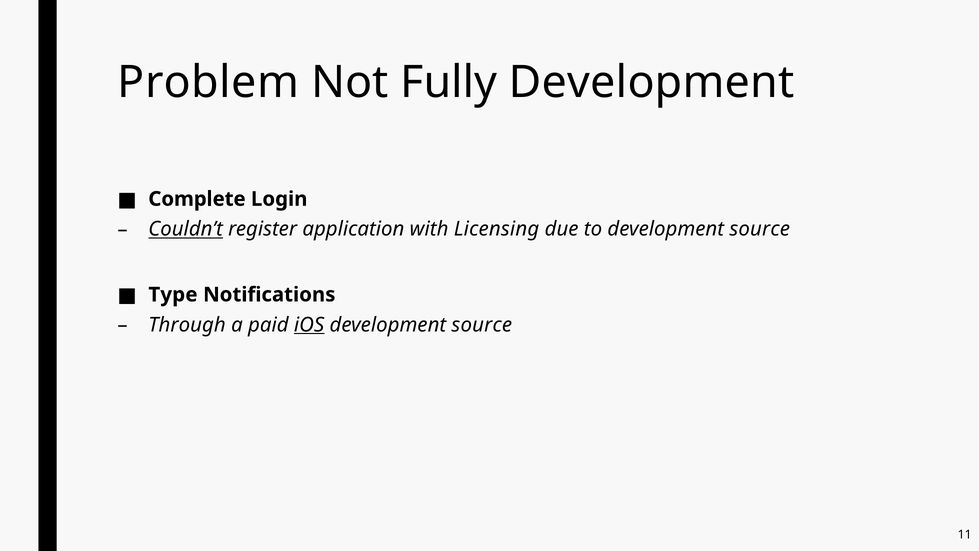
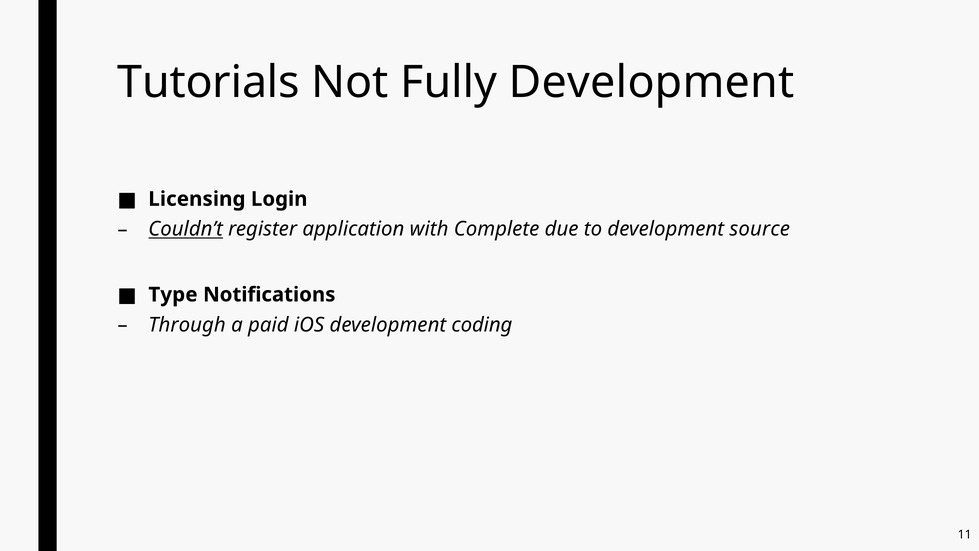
Problem: Problem -> Tutorials (209, 82)
Complete: Complete -> Licensing (197, 199)
Licensing: Licensing -> Complete (497, 229)
iOS underline: present -> none (309, 325)
source: source -> coding (482, 325)
